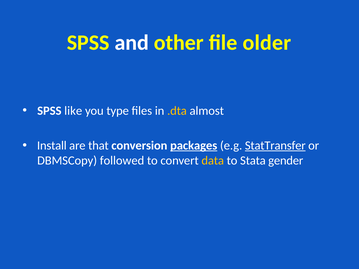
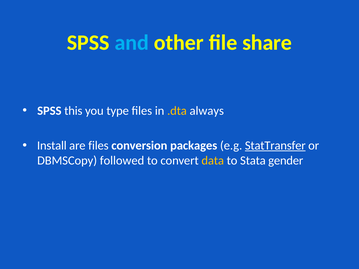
and colour: white -> light blue (132, 43)
older: older -> share (267, 43)
like: like -> this (73, 111)
almost: almost -> always (207, 111)
are that: that -> files (98, 146)
packages underline: present -> none (194, 146)
